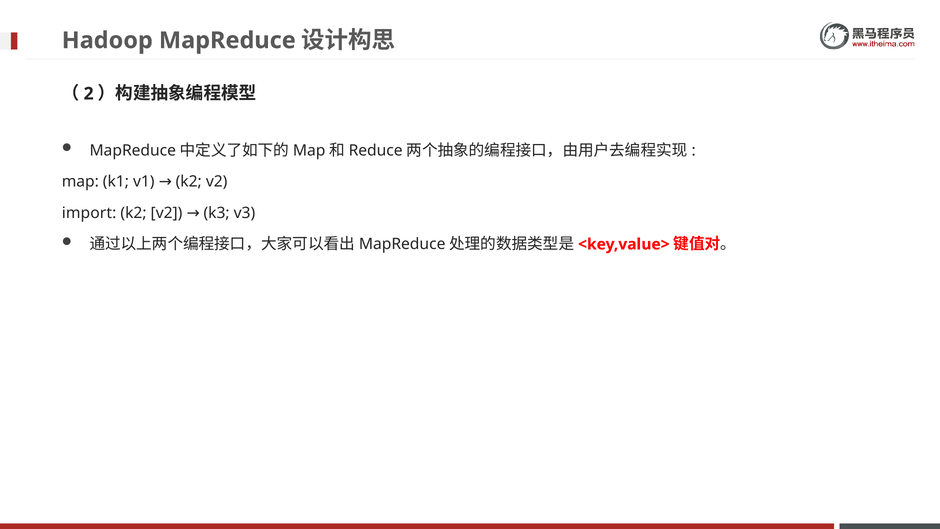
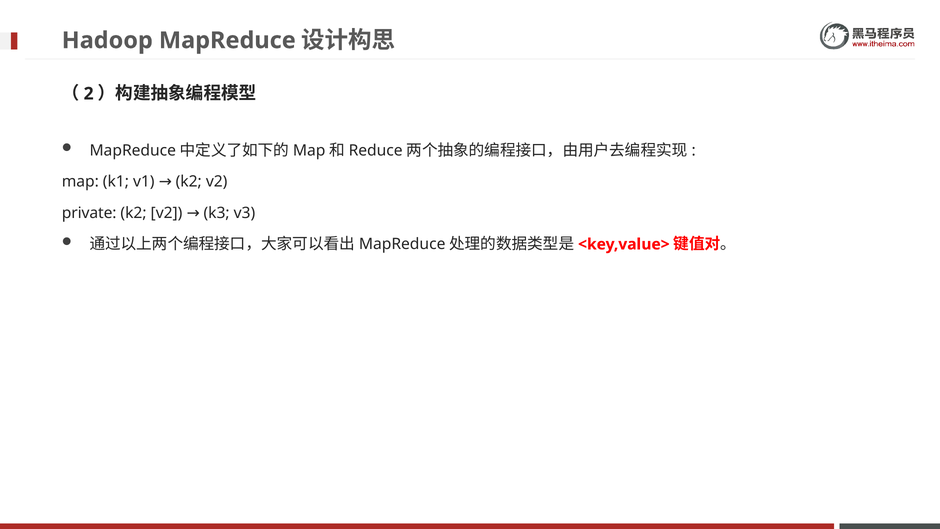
import: import -> private (89, 213)
